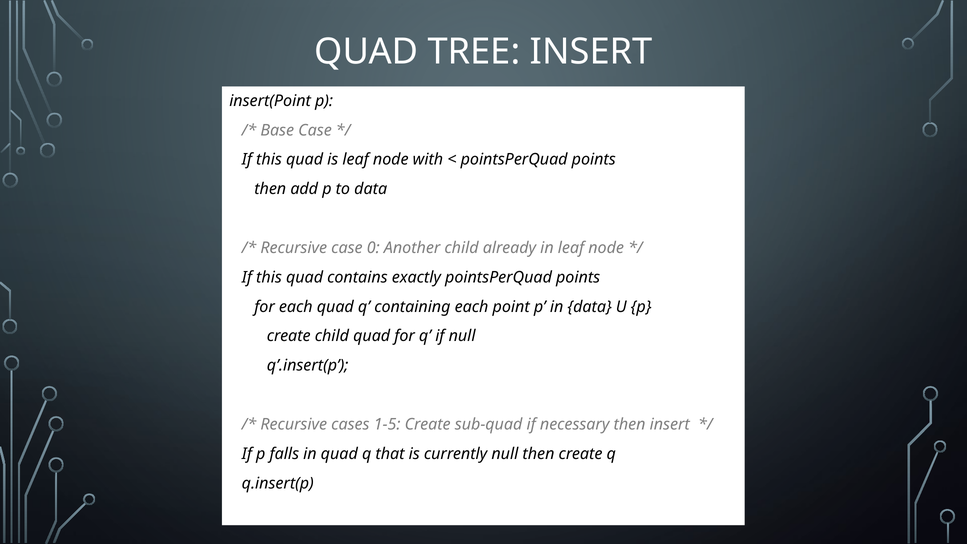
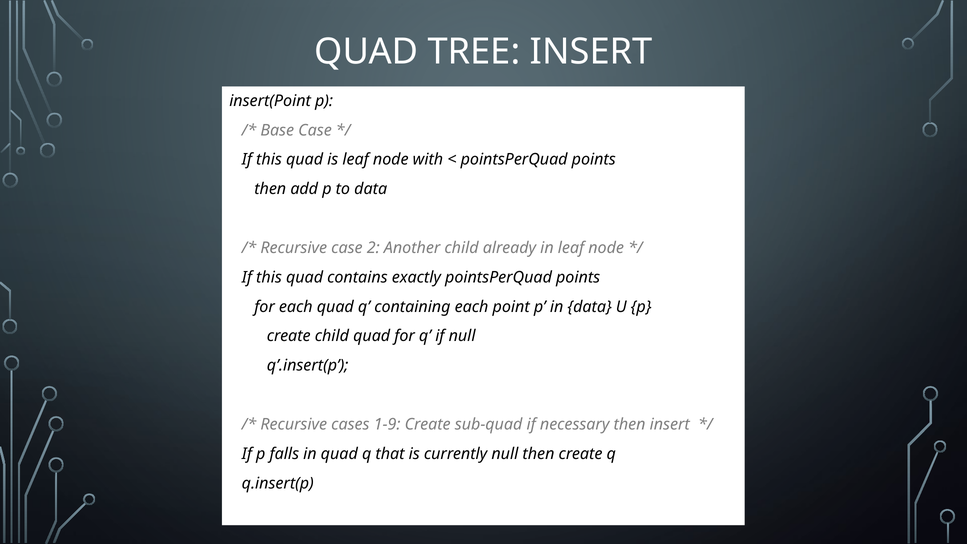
0: 0 -> 2 (373, 248)
1-5: 1-5 -> 1-9 (387, 424)
